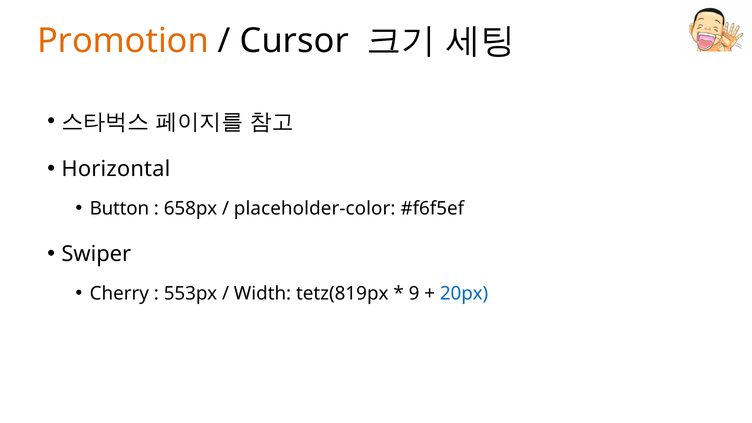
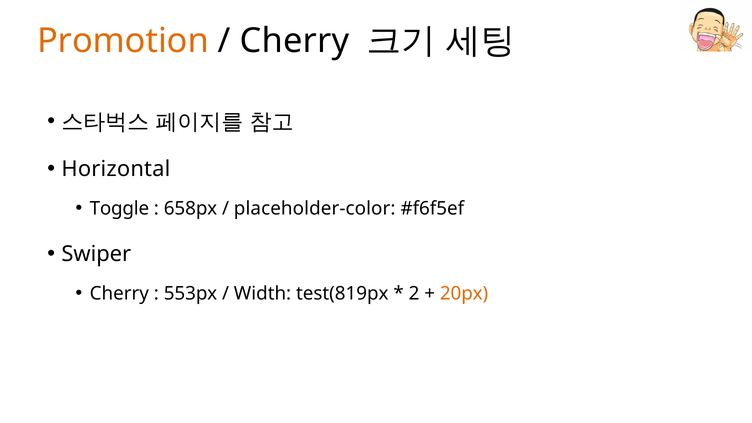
Cursor: Cursor -> Cherry (294, 41)
Button: Button -> Toggle (119, 209)
tetz(819px: tetz(819px -> test(819px (342, 294)
9: 9 -> 2 (414, 294)
20px colour: blue -> orange (464, 294)
